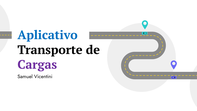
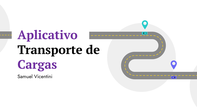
Aplicativo colour: blue -> purple (48, 35)
